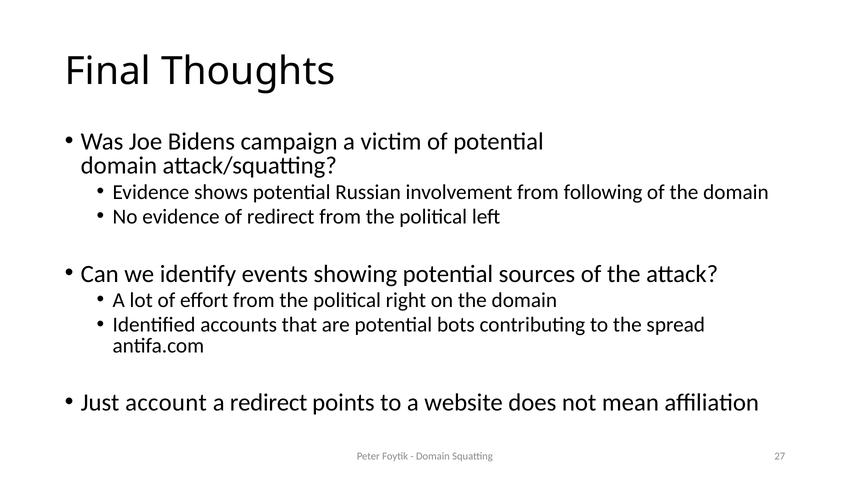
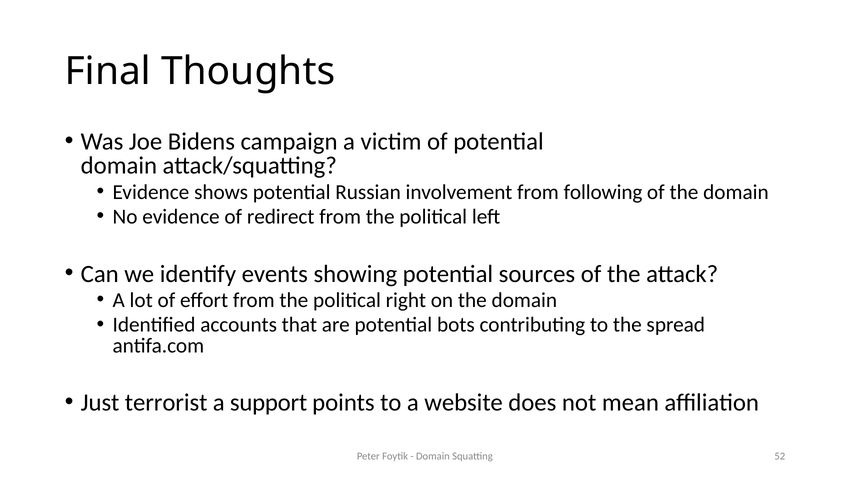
account: account -> terrorist (166, 403)
a redirect: redirect -> support (269, 403)
27: 27 -> 52 (780, 456)
